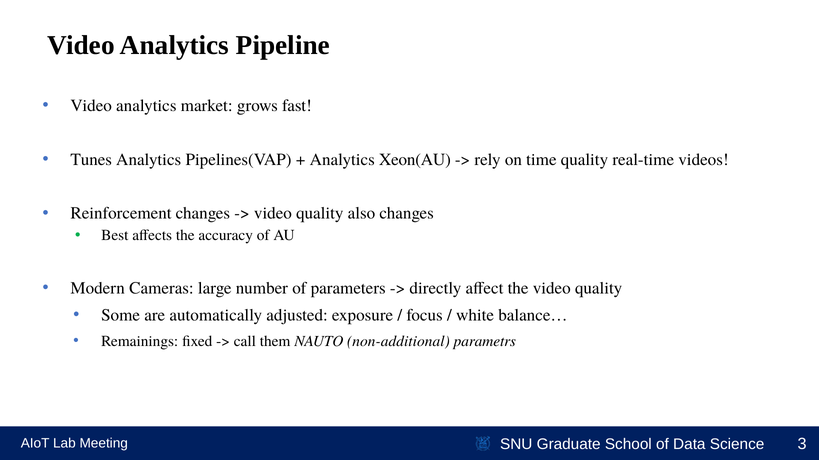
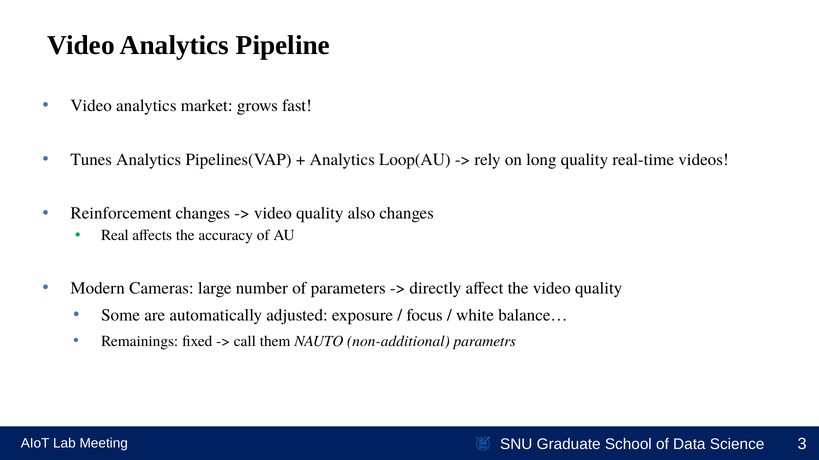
Xeon(AU: Xeon(AU -> Loop(AU (415, 160)
time: time -> long (541, 160)
Best: Best -> Real (115, 235)
